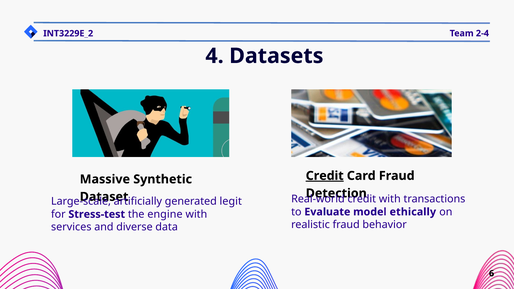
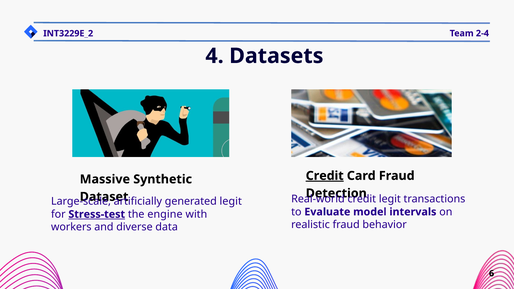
with: with -> legit (390, 199)
ethically: ethically -> intervals (413, 212)
Stress-test underline: none -> present (97, 214)
services: services -> workers (71, 227)
